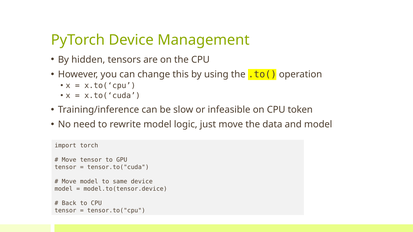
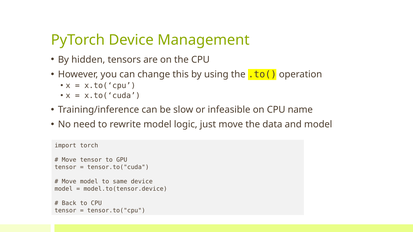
token: token -> name (300, 110)
